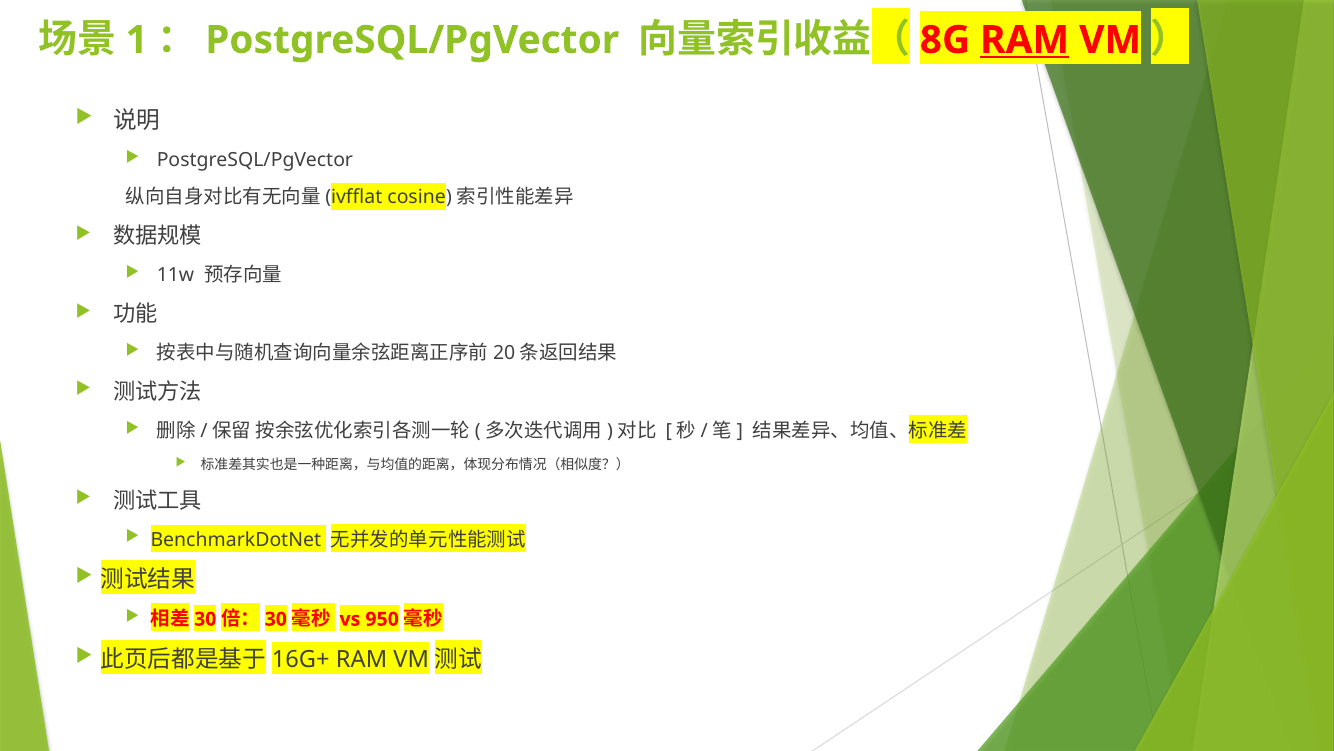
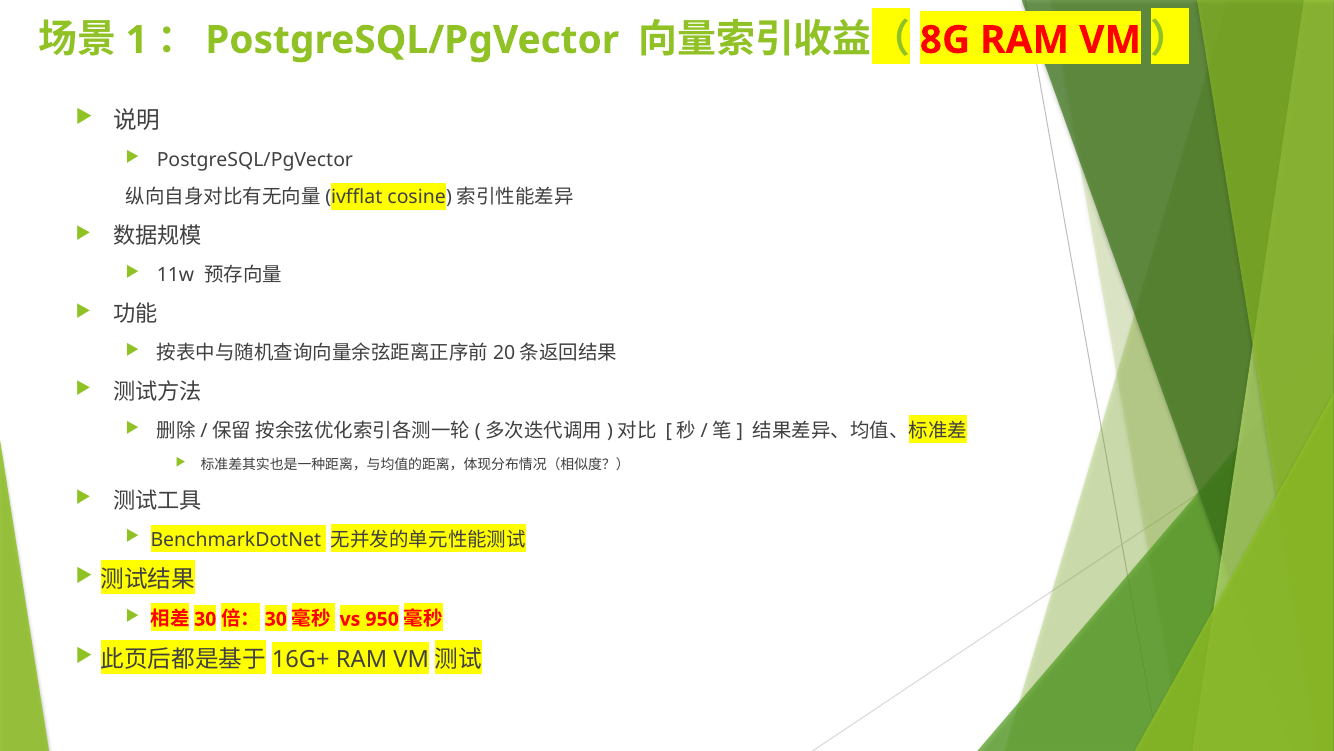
RAM underline: present -> none (1025, 40)
